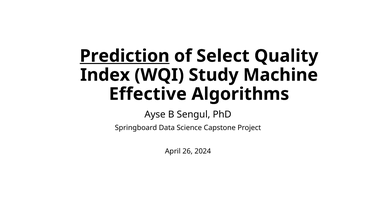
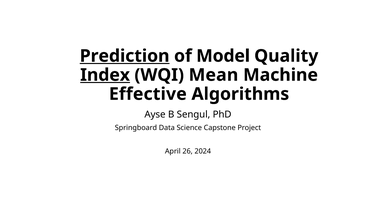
Select: Select -> Model (223, 56)
Index underline: none -> present (105, 75)
Study: Study -> Mean (213, 75)
